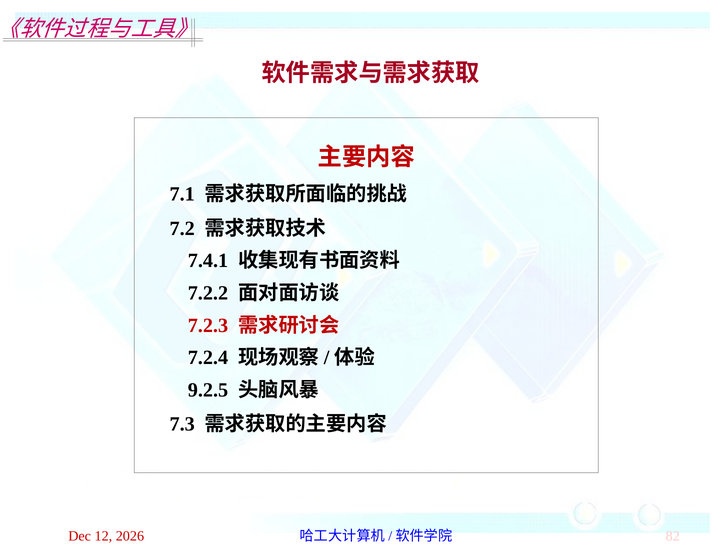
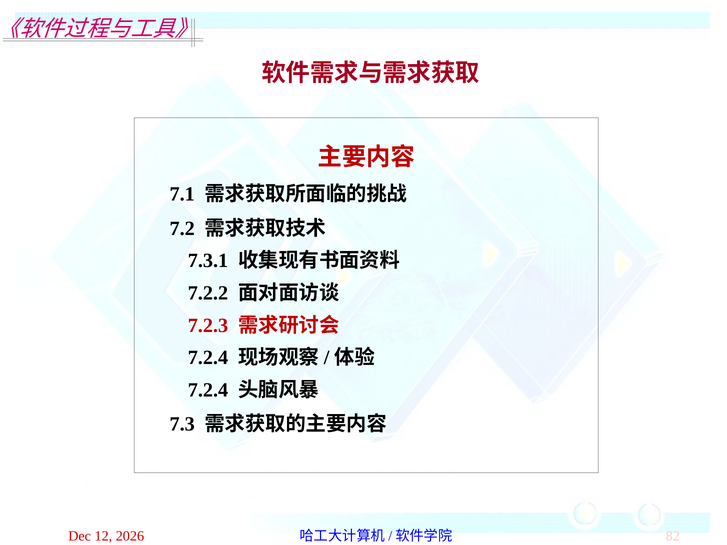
7.4.1: 7.4.1 -> 7.3.1 (208, 261)
9.2.5: 9.2.5 -> 7.2.4 (208, 390)
